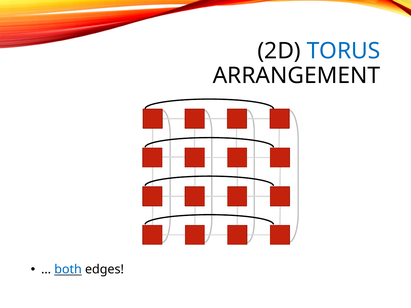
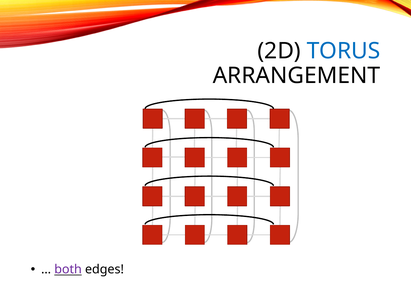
both colour: blue -> purple (68, 270)
